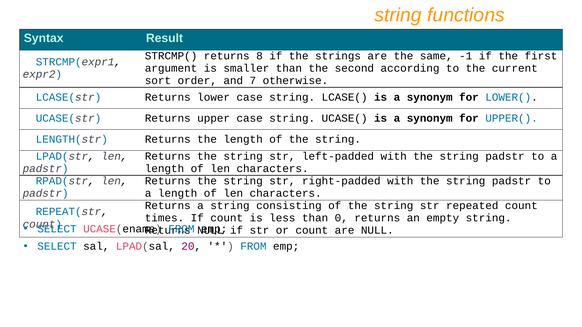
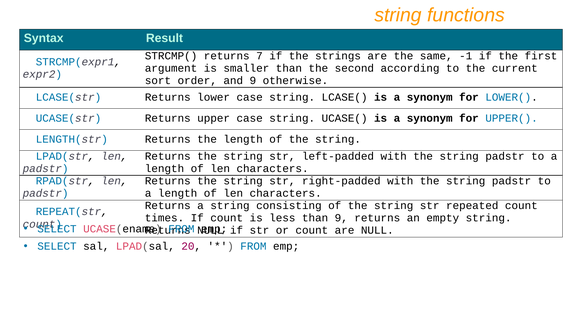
8: 8 -> 7 (259, 56)
and 7: 7 -> 9 (253, 81)
than 0: 0 -> 9 (341, 218)
